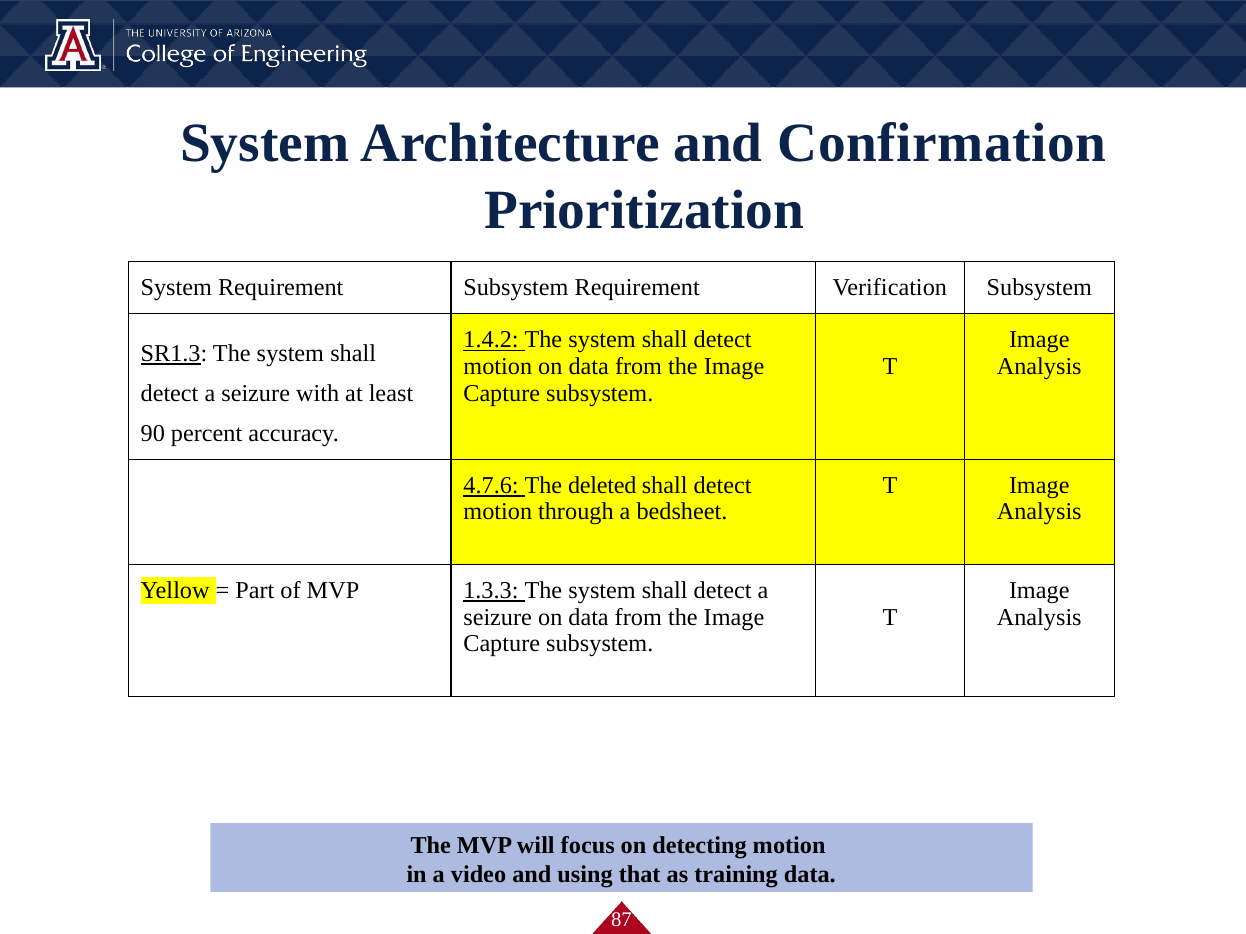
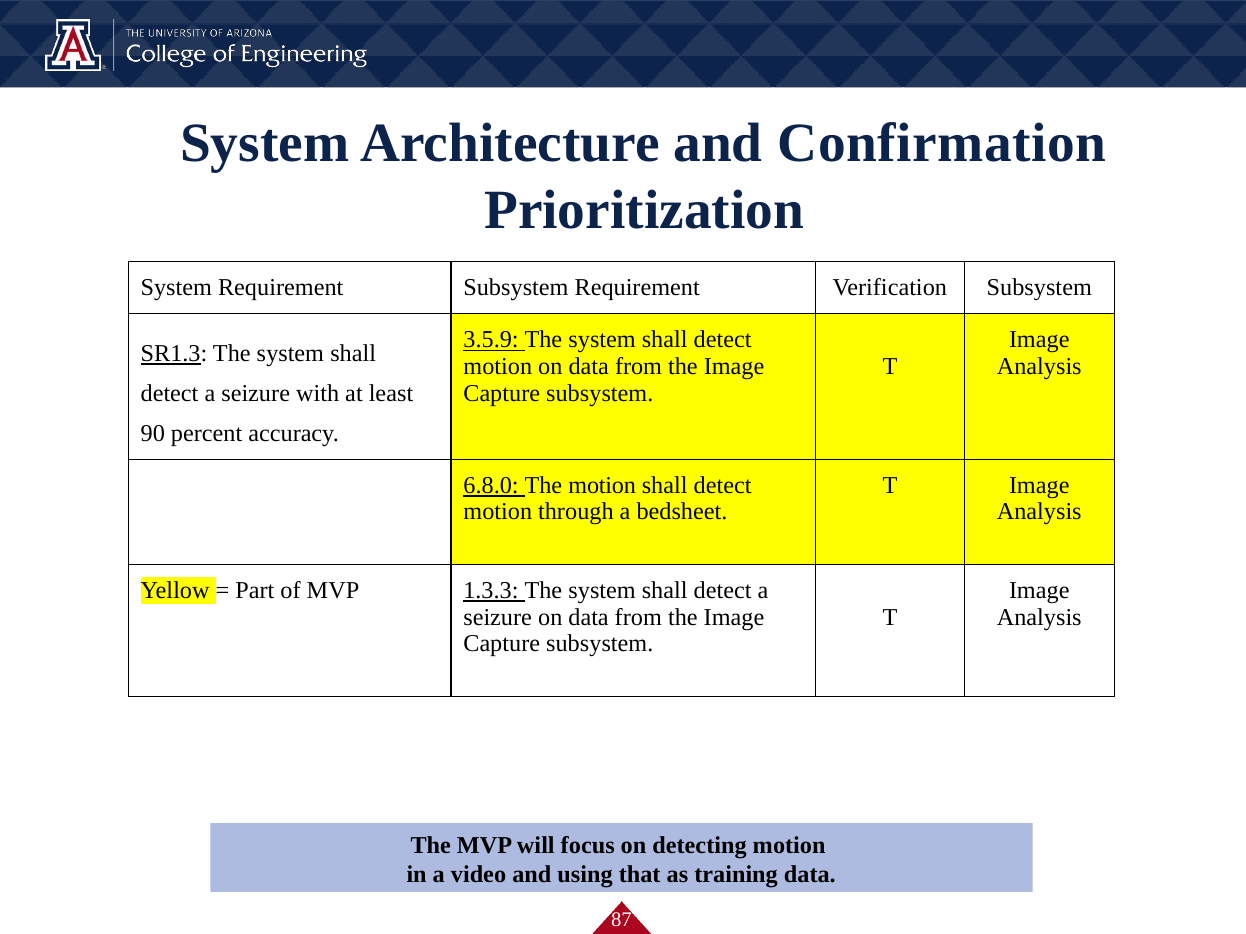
1.4.2: 1.4.2 -> 3.5.9 (491, 340)
4.7.6: 4.7.6 -> 6.8.0 (491, 485)
The deleted: deleted -> motion (602, 485)
